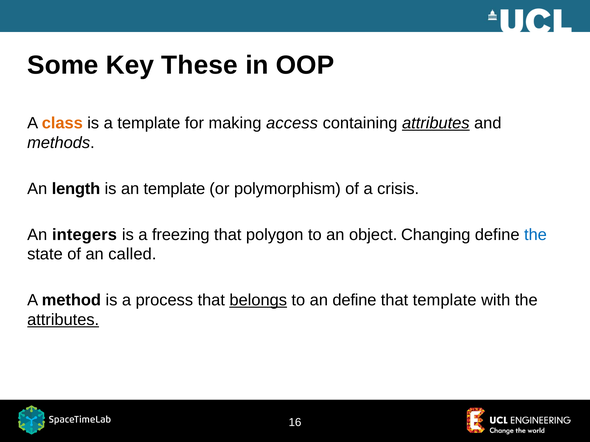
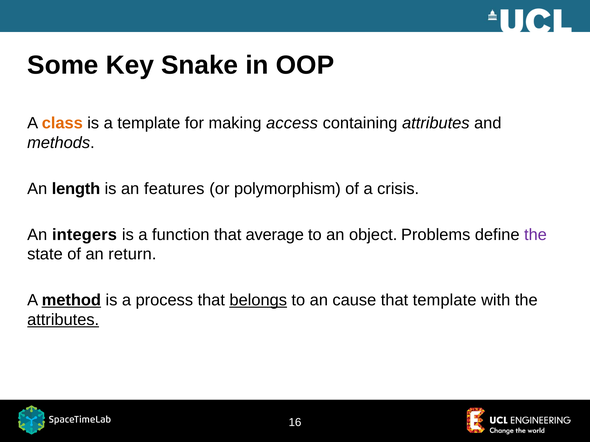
These: These -> Snake (200, 65)
attributes underline: present -> none (436, 123)
an template: template -> features (174, 189)
freezing: freezing -> function (181, 235)
polygon: polygon -> average (275, 235)
Changing: Changing -> Problems (436, 235)
the colour: blue -> purple (535, 235)
called: called -> return (132, 255)
method underline: none -> present (71, 300)
an define: define -> cause (354, 300)
